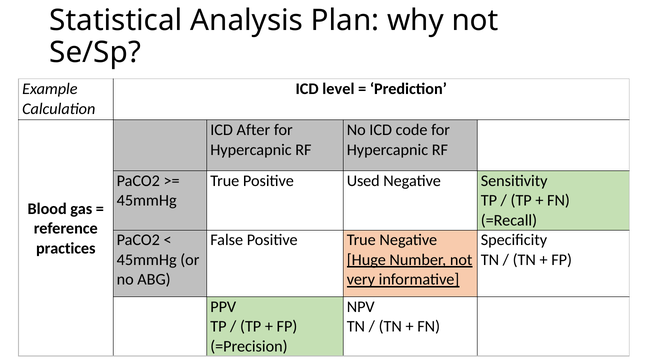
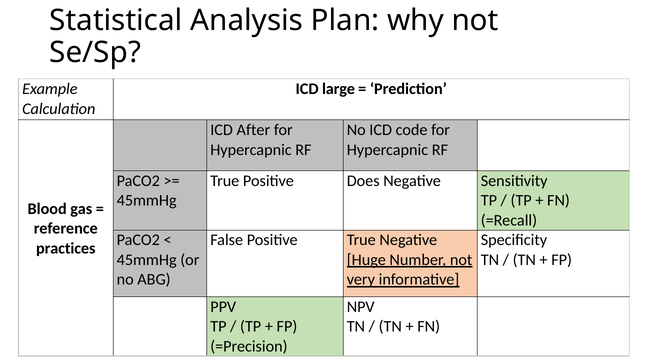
level: level -> large (338, 89)
Used: Used -> Does (363, 181)
